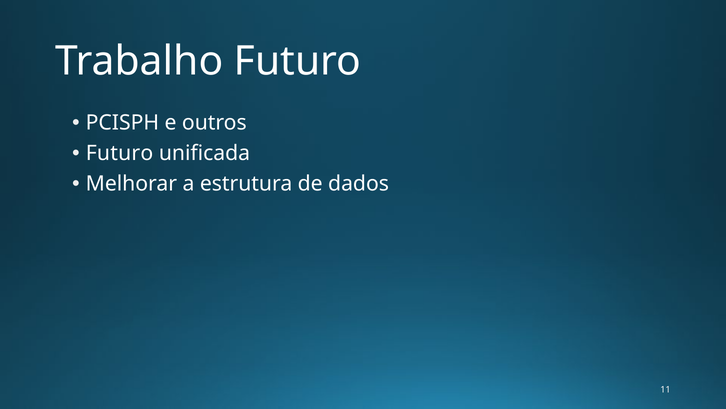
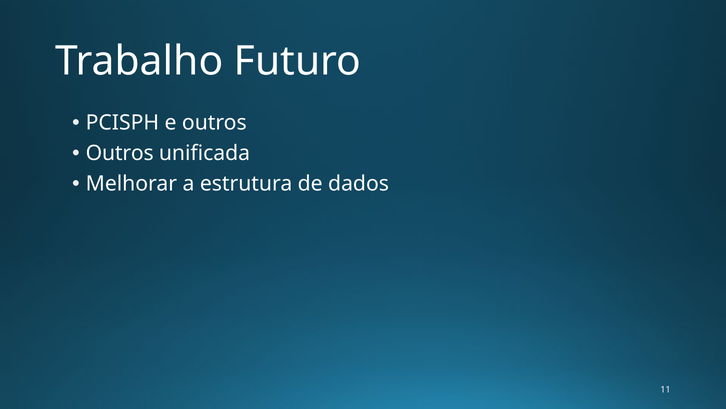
Futuro: Futuro -> Outros (120, 153)
